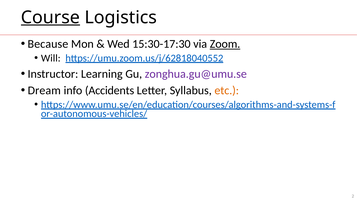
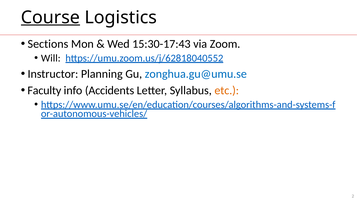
Because: Because -> Sections (48, 44)
15:30-17:30: 15:30-17:30 -> 15:30-17:43 (161, 44)
Zoom underline: present -> none (225, 44)
Learning: Learning -> Planning (102, 74)
zonghua.gu@umu.se colour: purple -> blue (196, 74)
Dream: Dream -> Faculty (44, 90)
